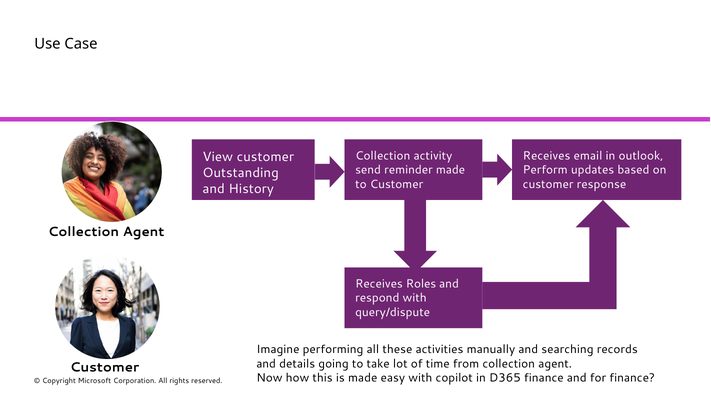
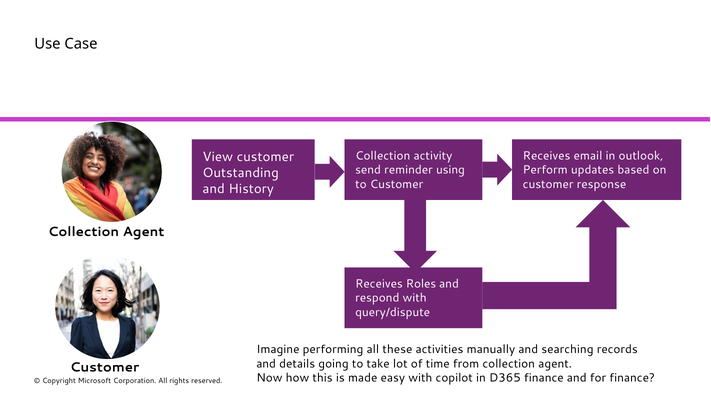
reminder made: made -> using (450, 170)
